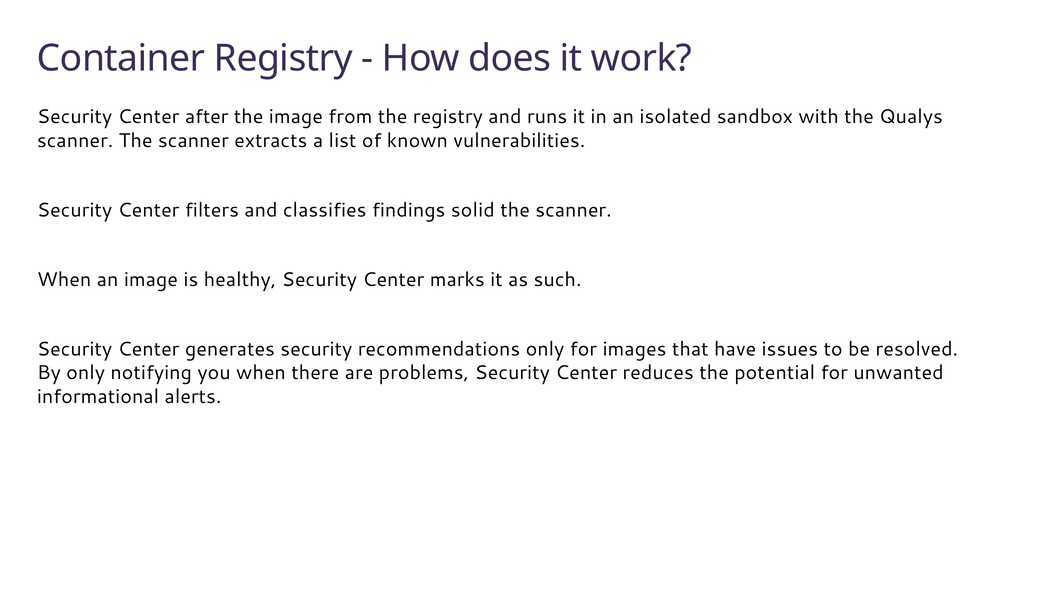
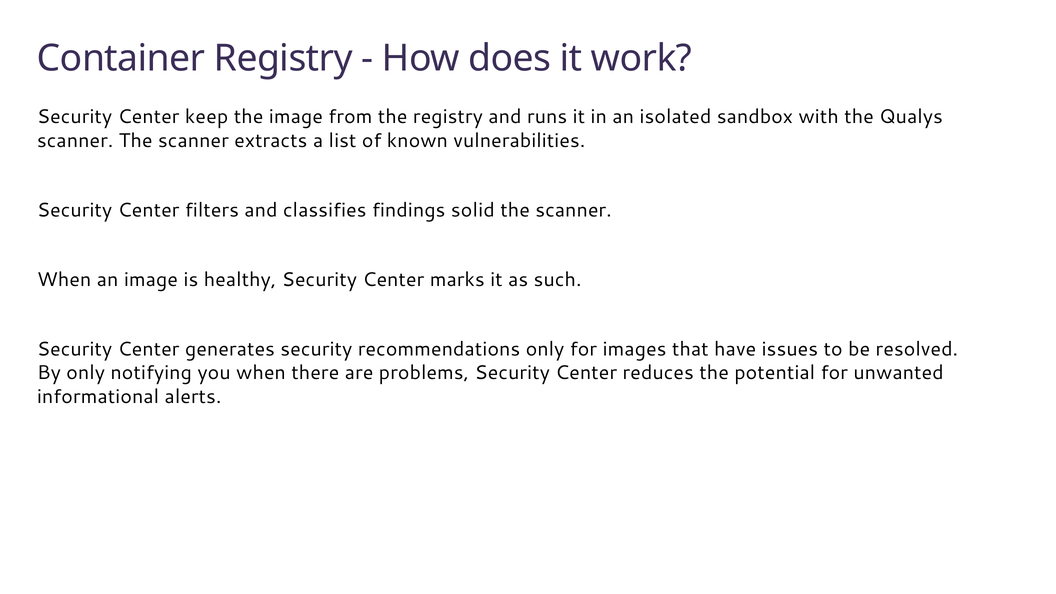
after: after -> keep (207, 117)
